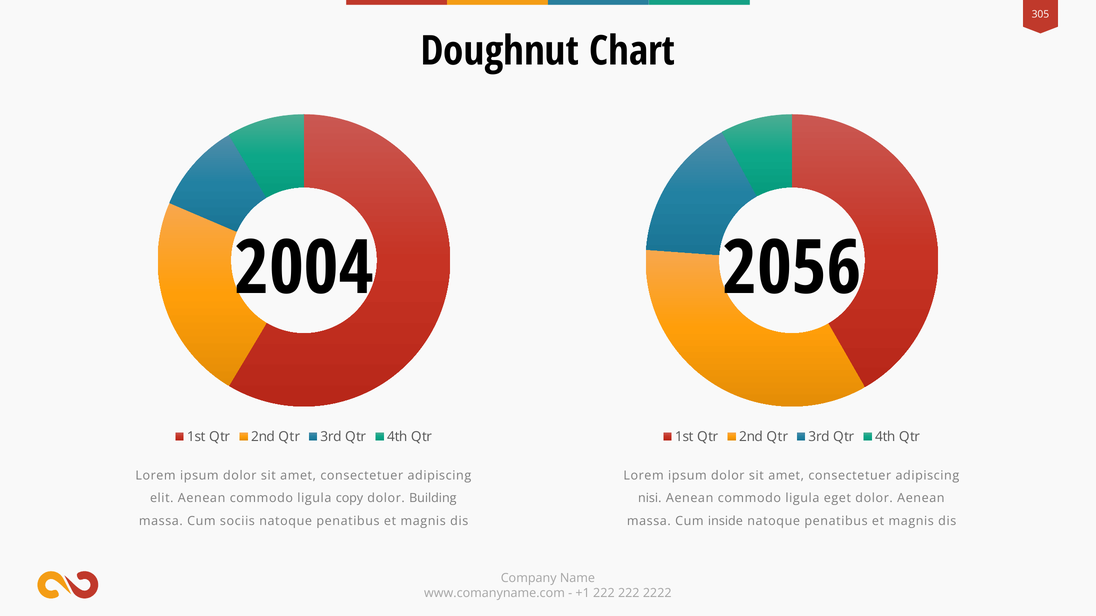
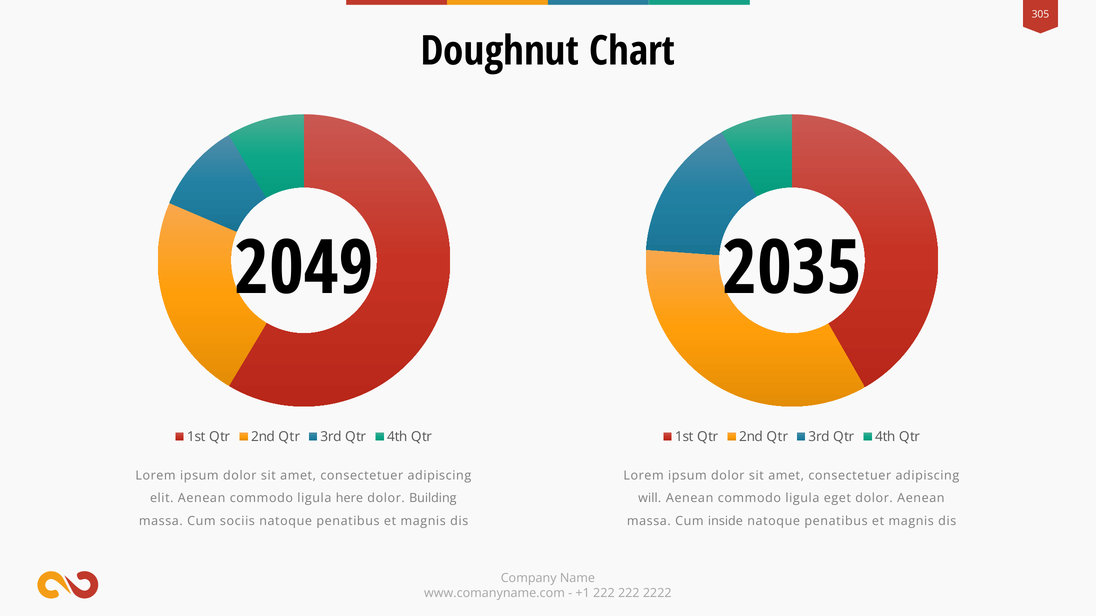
2004: 2004 -> 2049 (304, 268)
2056: 2056 -> 2035 (792, 268)
copy: copy -> here (349, 499)
nisi: nisi -> will (650, 499)
